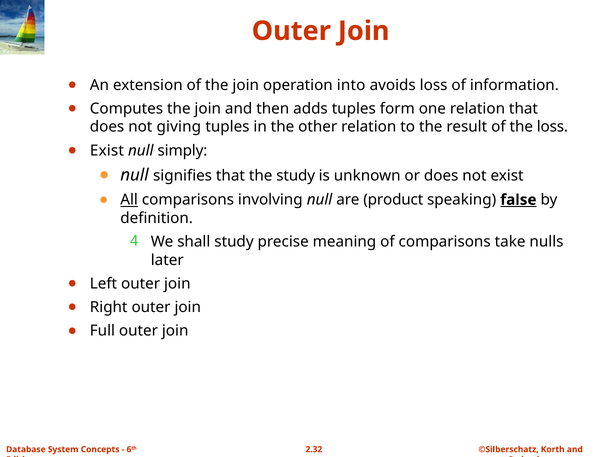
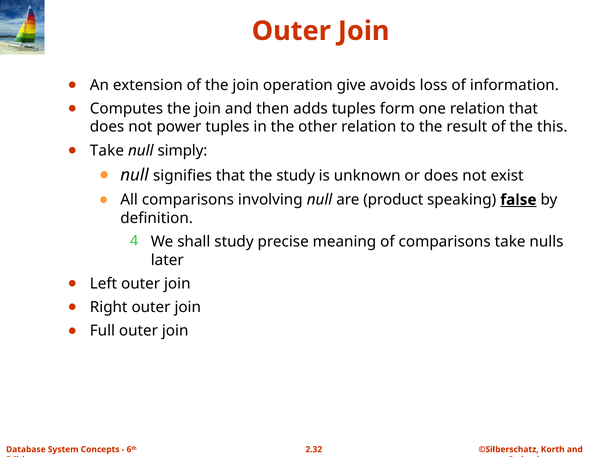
into: into -> give (351, 85)
giving: giving -> power (179, 127)
the loss: loss -> this (552, 127)
Exist: Exist -> Take (107, 151)
All underline: present -> none (129, 200)
